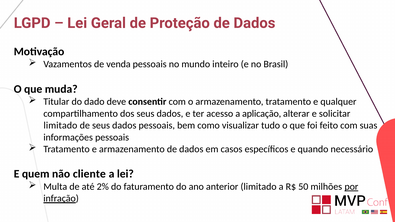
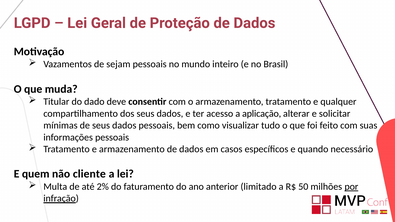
venda: venda -> sejam (118, 64)
limitado: limitado -> mínimas (60, 126)
